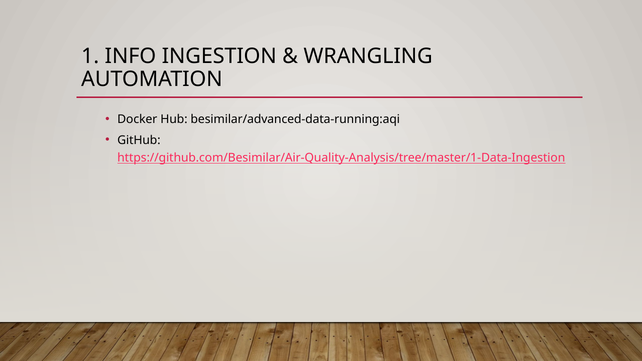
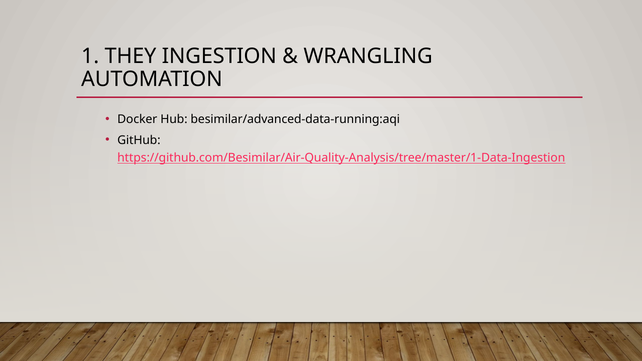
INFO: INFO -> THEY (131, 56)
